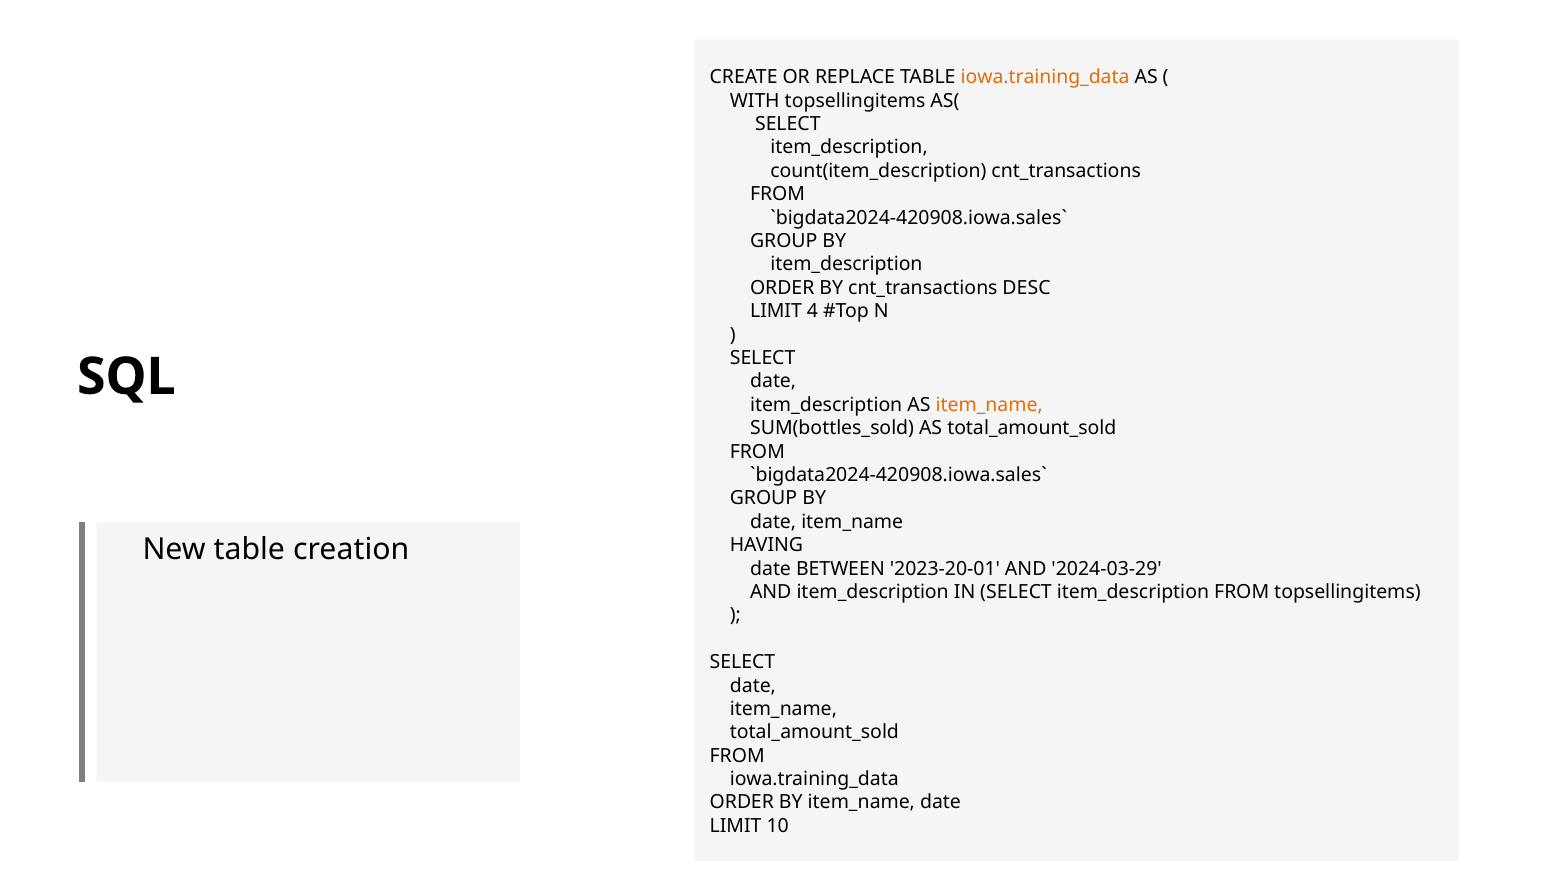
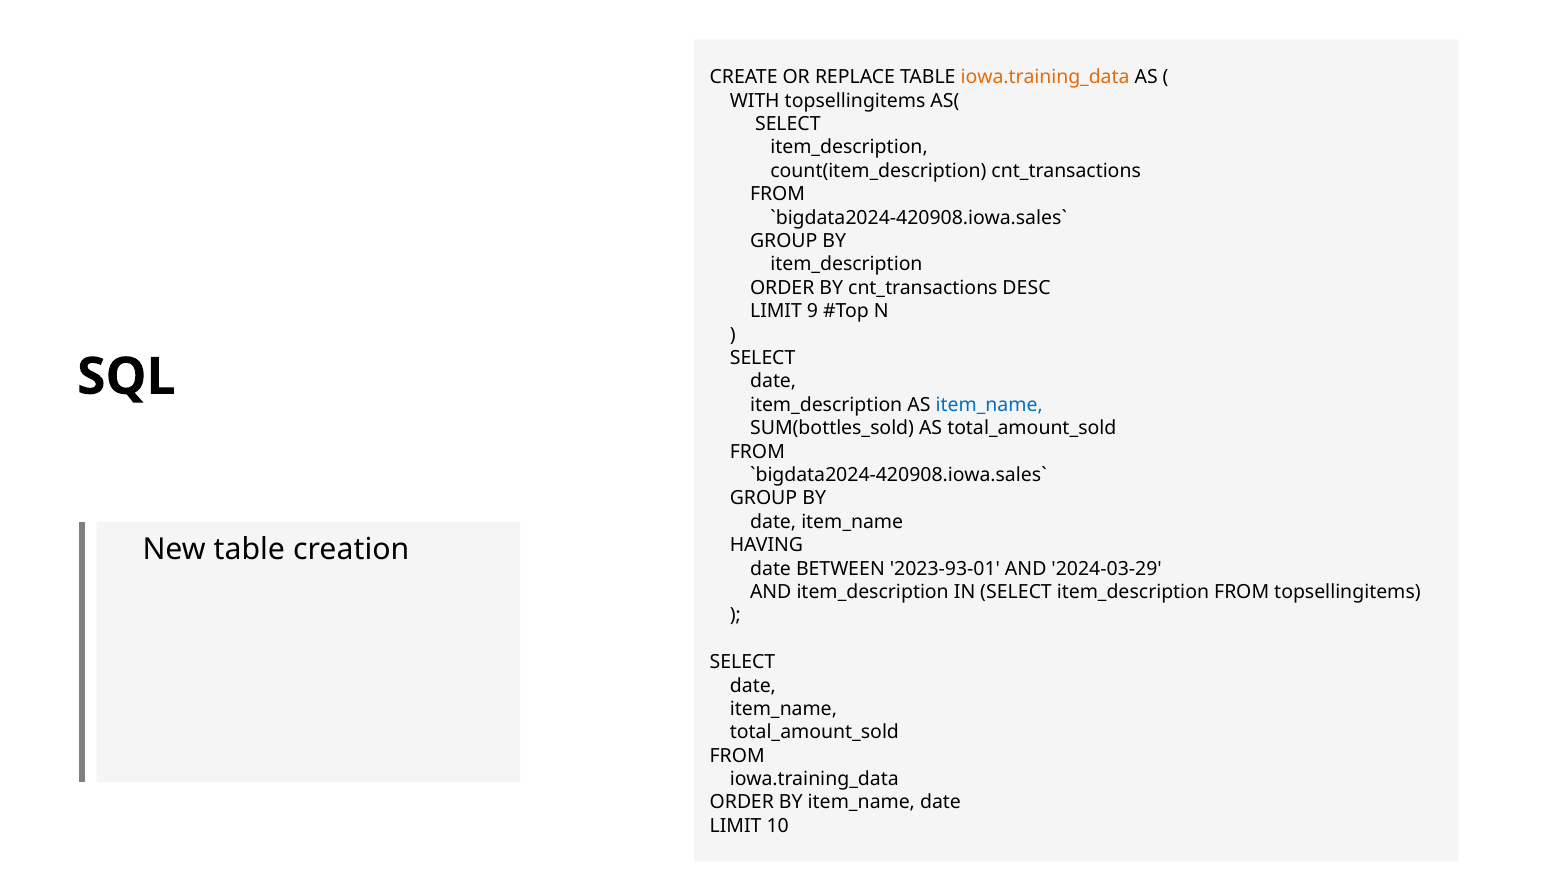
4: 4 -> 9 (813, 311)
item_name colour: orange -> blue (989, 405)
2023-20-01: 2023-20-01 -> 2023-93-01 (945, 568)
